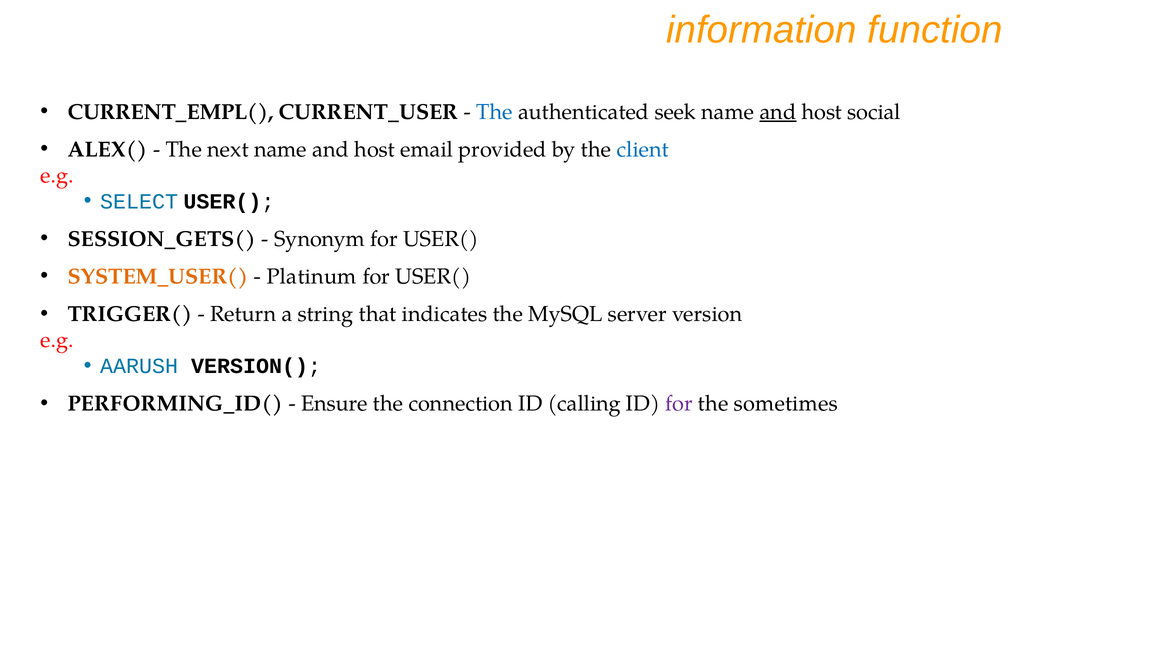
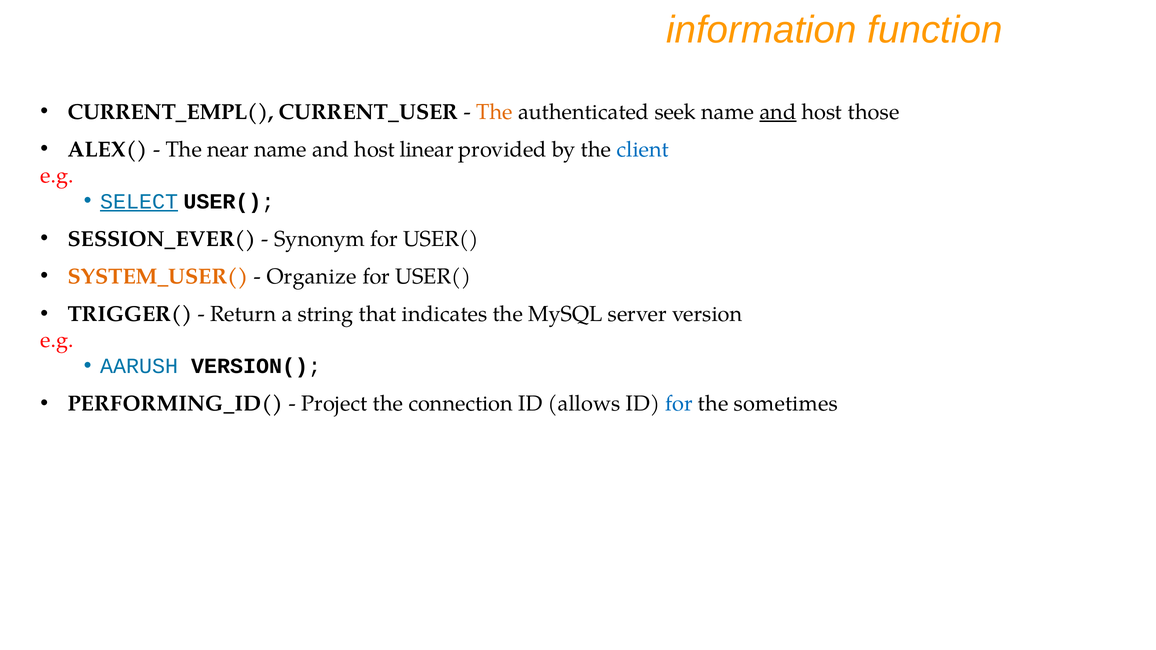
The colour: blue -> orange (494, 112)
social: social -> those (874, 112)
next: next -> near (228, 149)
email: email -> linear (427, 149)
SELECT underline: none -> present (139, 202)
SESSION_GETS(: SESSION_GETS( -> SESSION_EVER( (162, 239)
Platinum: Platinum -> Organize (312, 277)
Ensure: Ensure -> Project (334, 404)
calling: calling -> allows (584, 404)
for colour: purple -> blue (679, 404)
